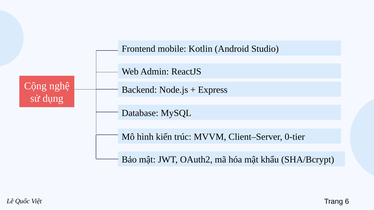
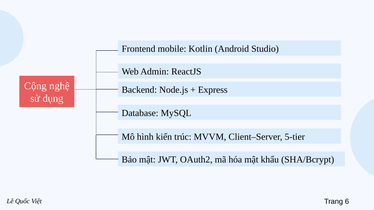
0-tier: 0-tier -> 5-tier (295, 137)
